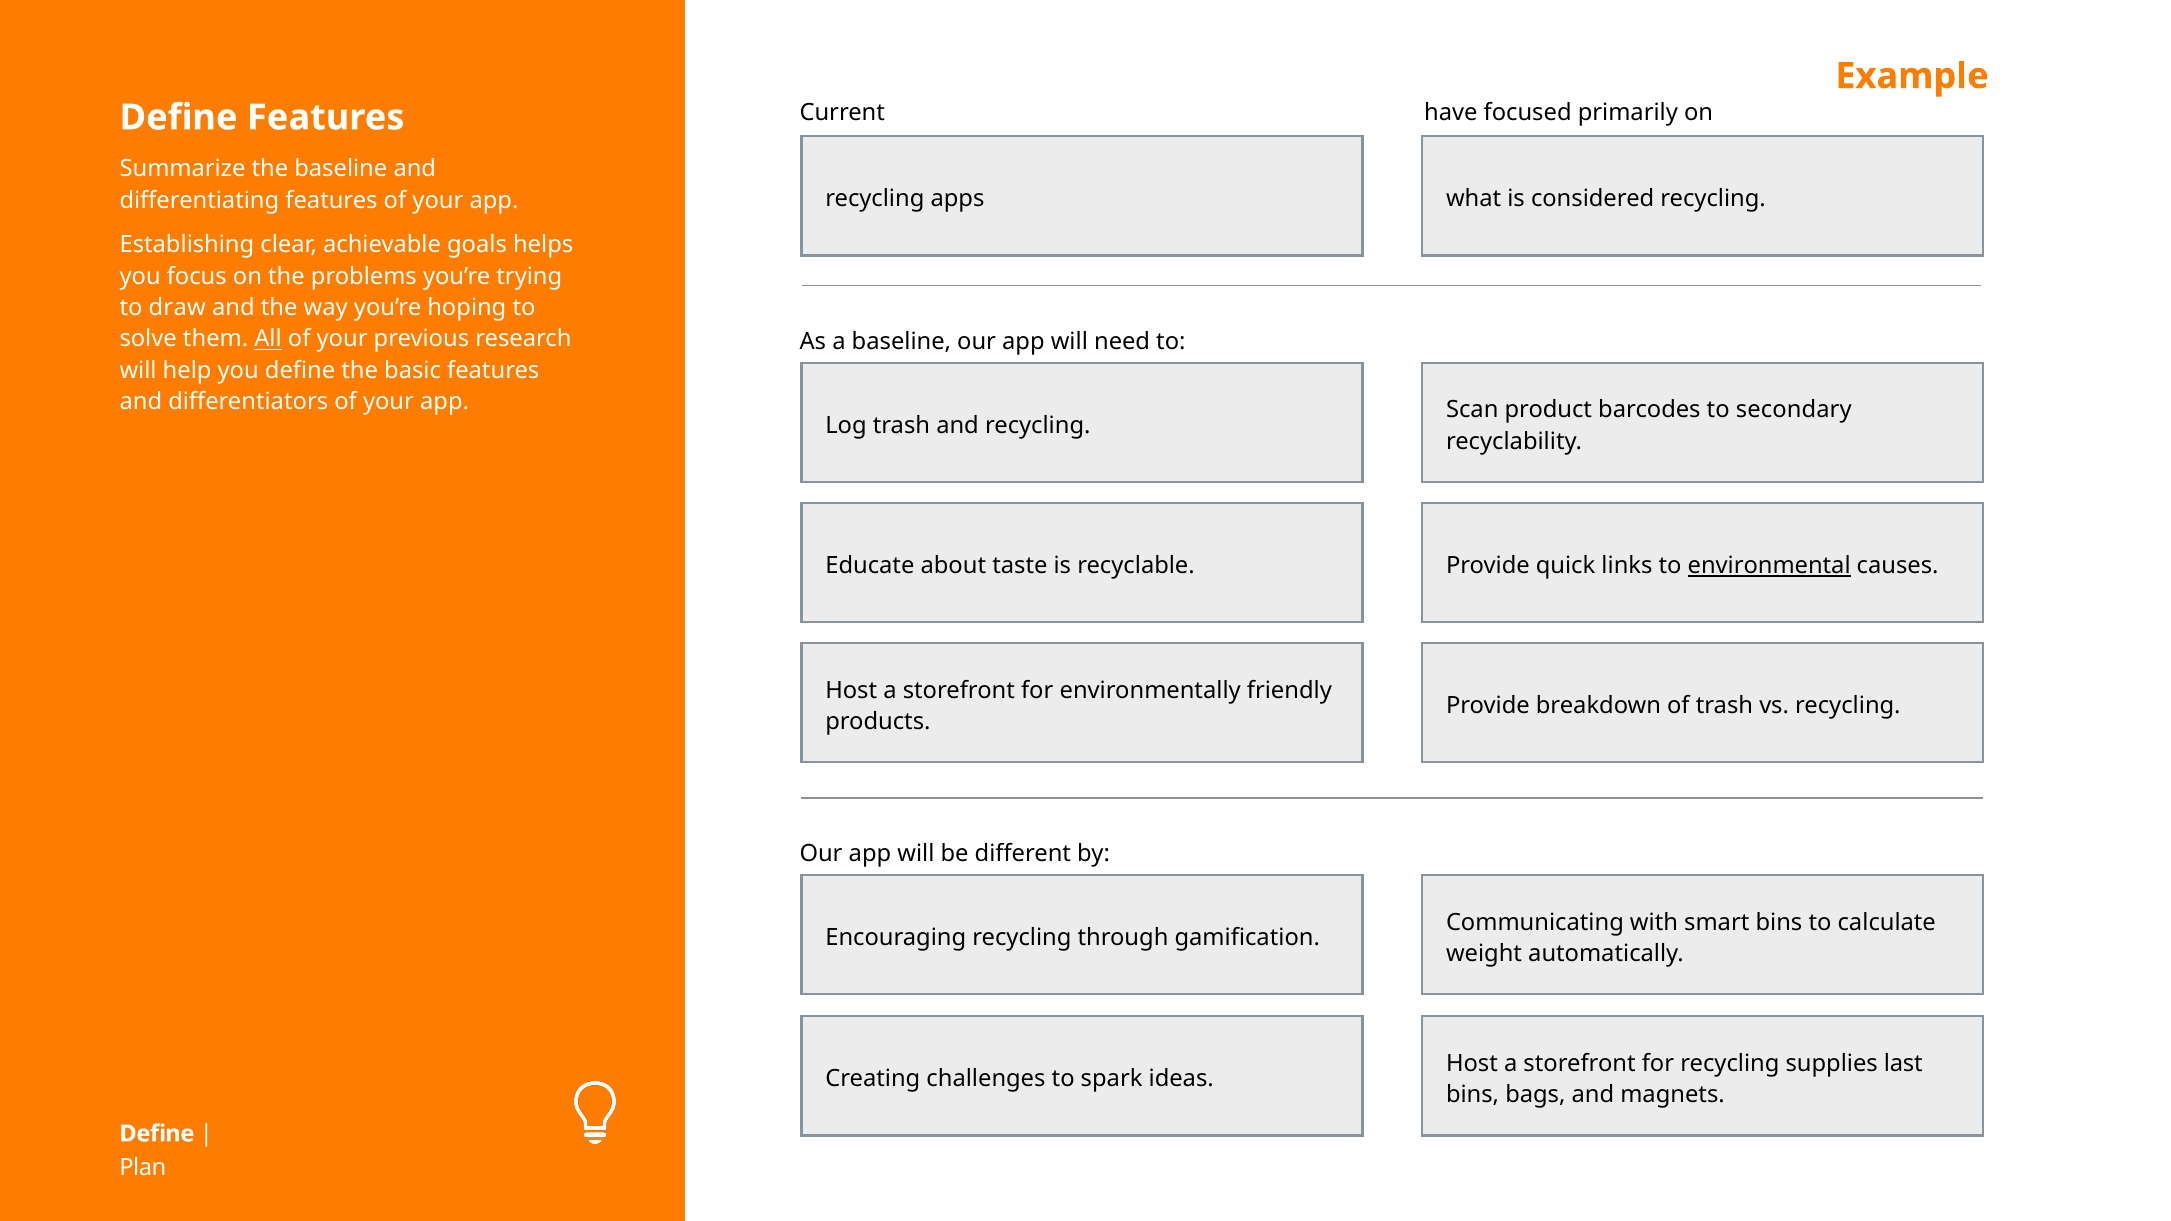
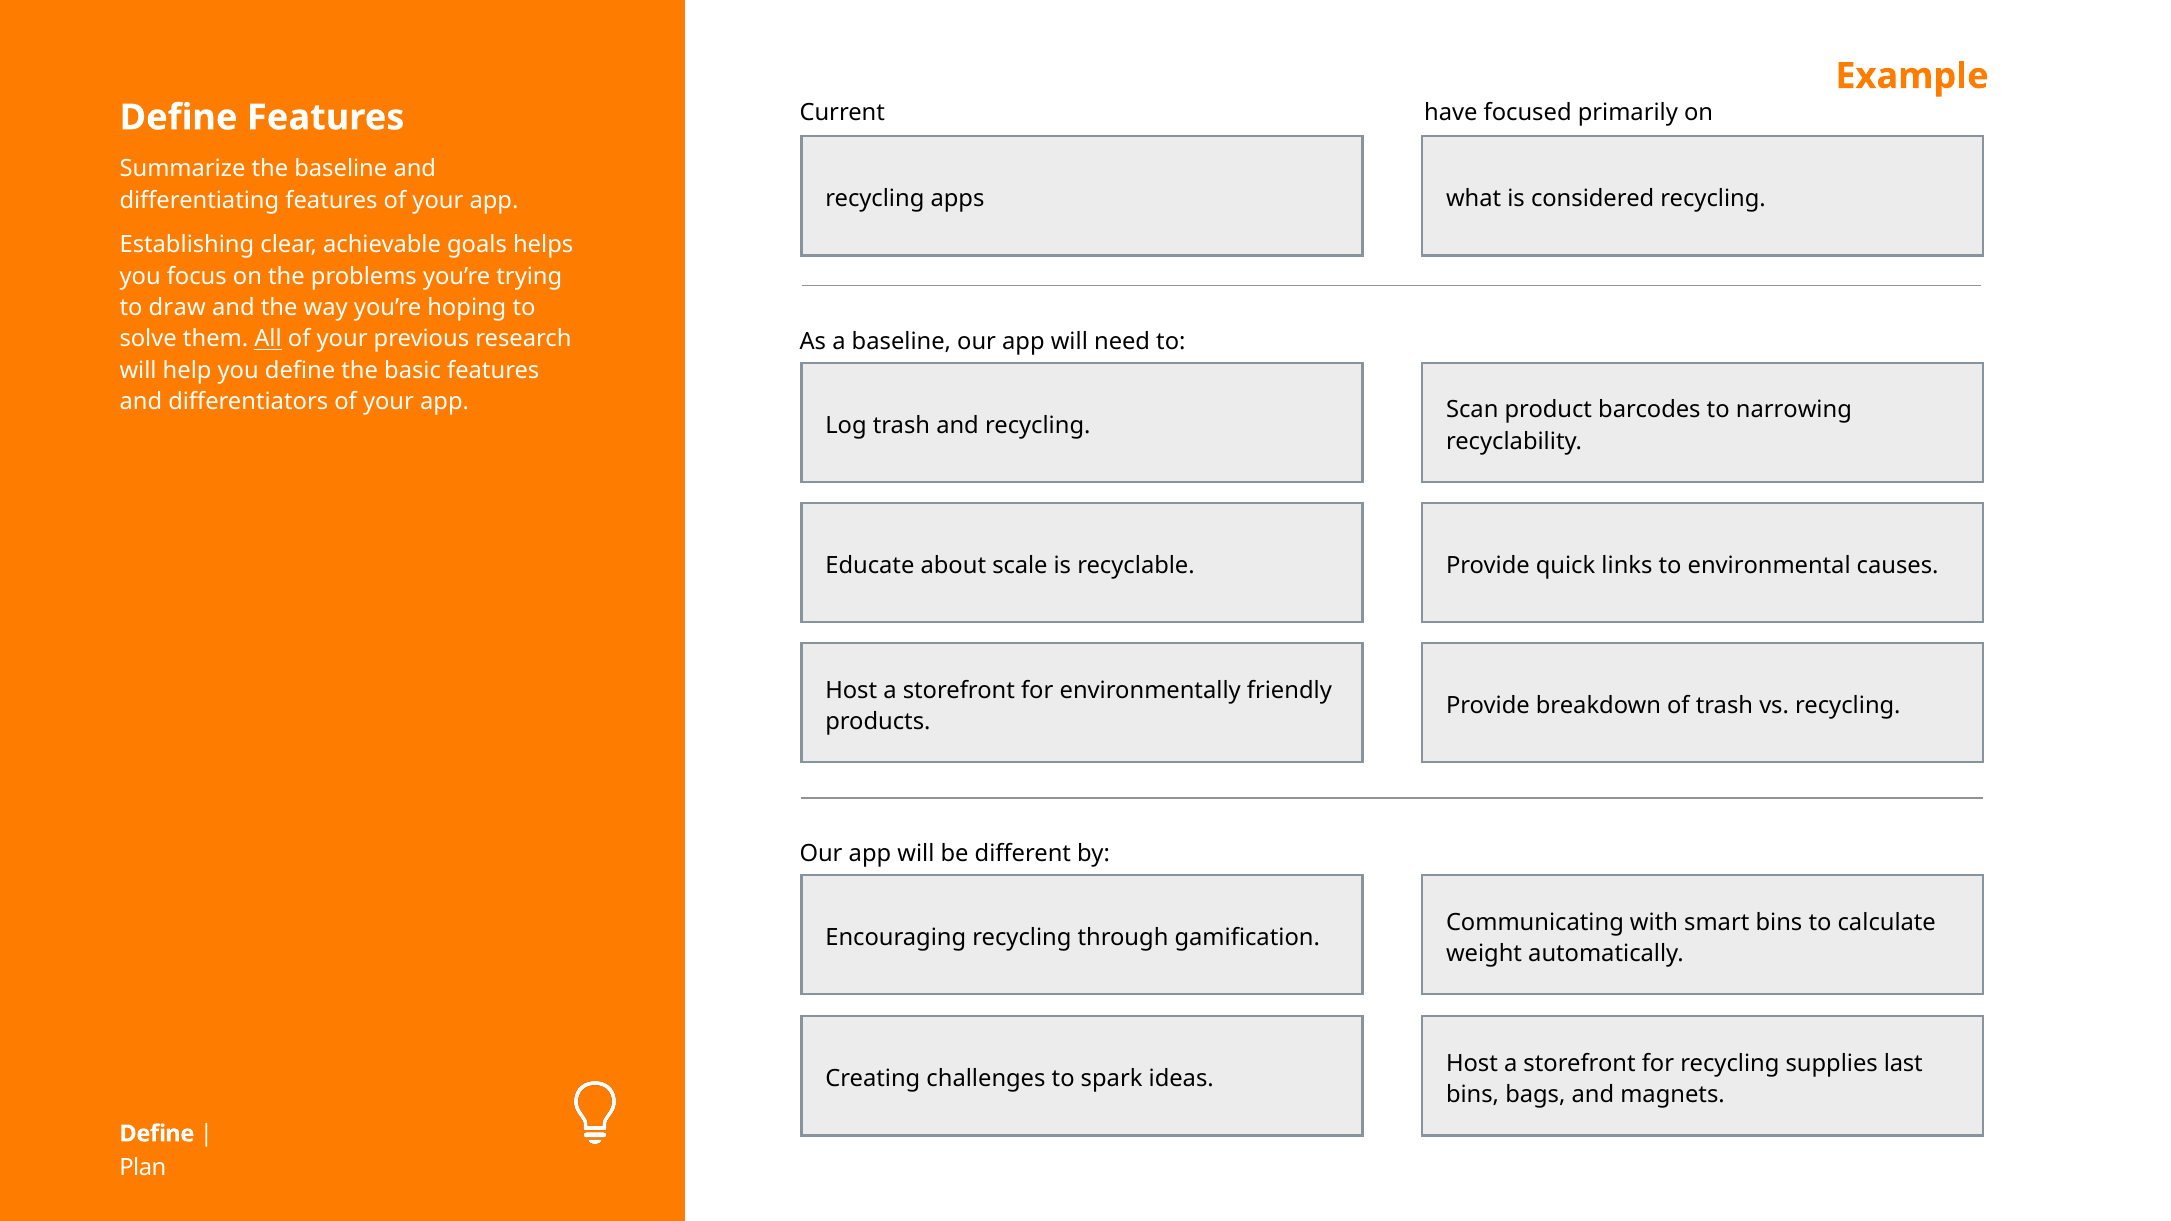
secondary: secondary -> narrowing (1794, 410)
taste: taste -> scale (1020, 566)
environmental underline: present -> none (1769, 566)
